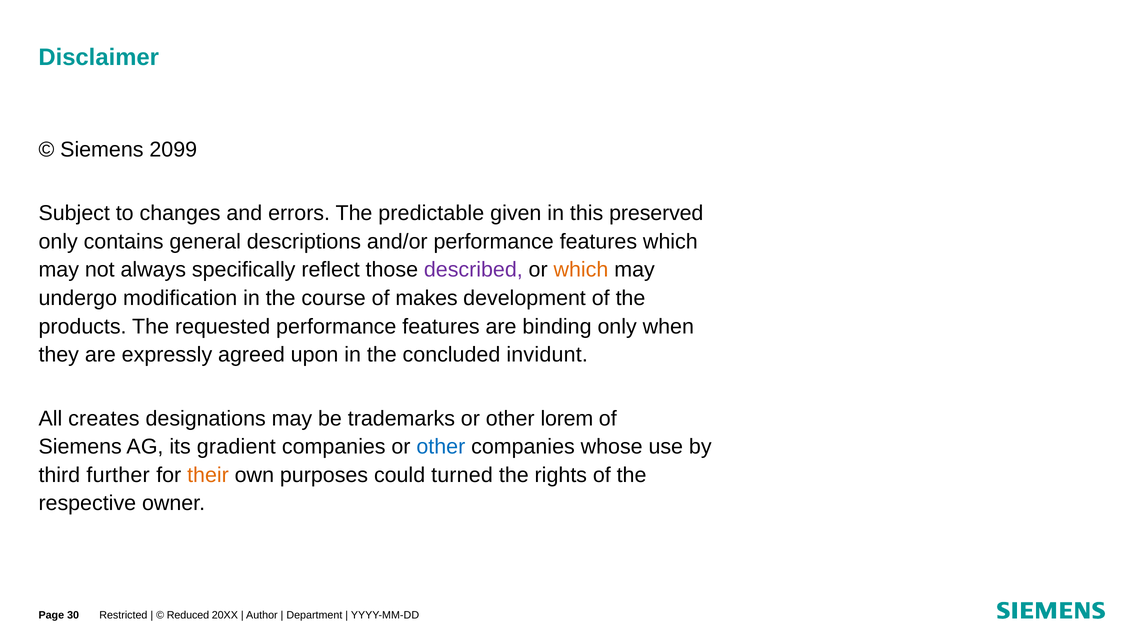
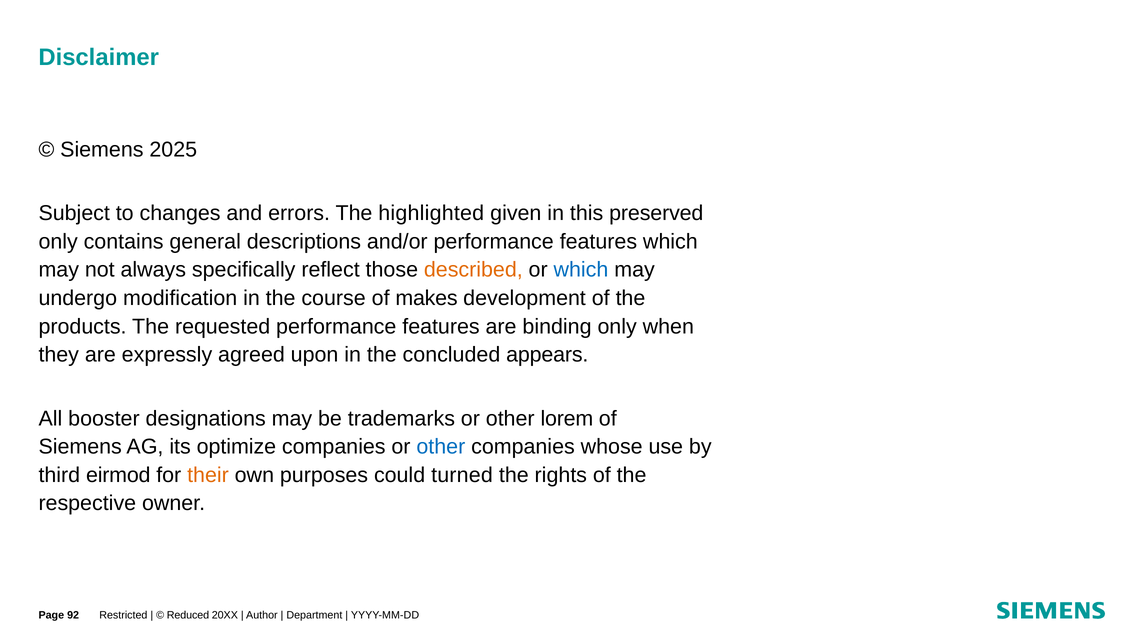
2099: 2099 -> 2025 (173, 150)
predictable: predictable -> highlighted (431, 213)
described colour: purple -> orange (473, 270)
which colour: orange -> blue (581, 270)
invidunt: invidunt -> appears (547, 355)
creates: creates -> booster (104, 418)
gradient: gradient -> optimize (236, 447)
further: further -> eirmod (118, 475)
30: 30 -> 92 (73, 615)
